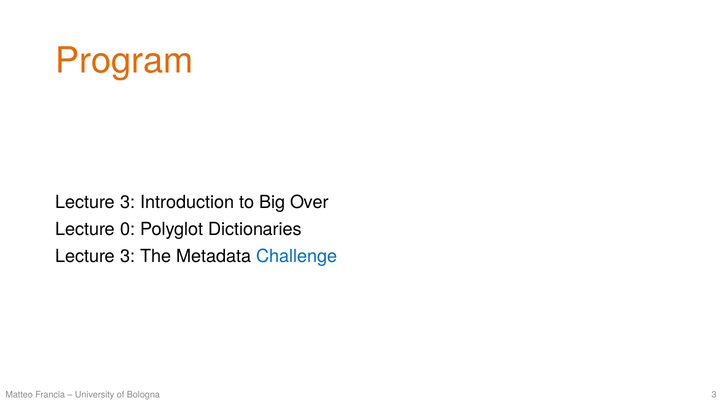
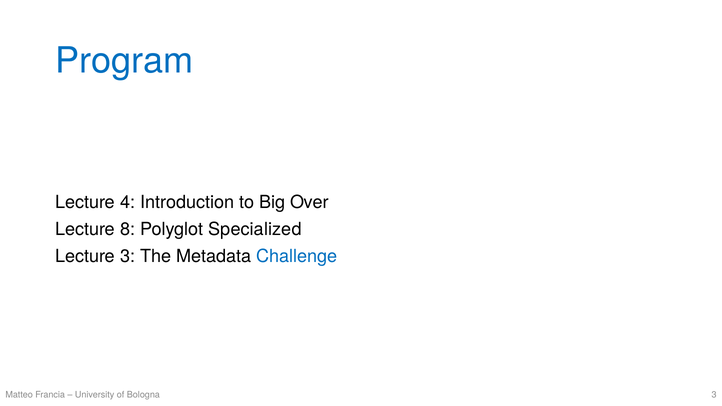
Program colour: orange -> blue (124, 61)
3: 3 -> 4 (128, 202)
0: 0 -> 8 (128, 229)
Dictionaries: Dictionaries -> Specialized (255, 229)
